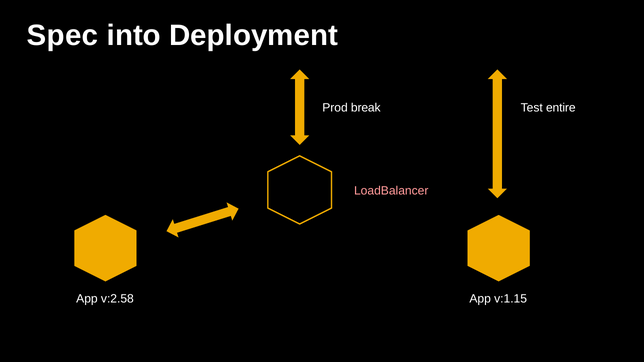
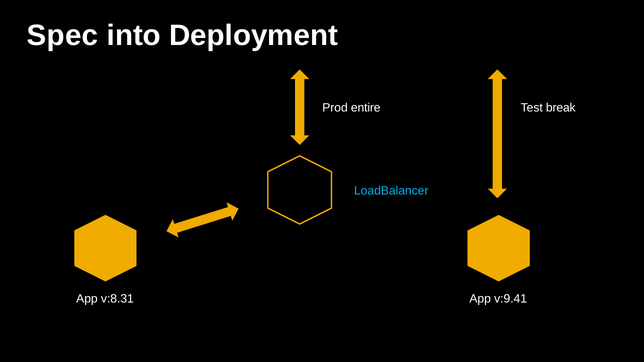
break: break -> entire (366, 108)
entire: entire -> break (561, 108)
LoadBalancer colour: pink -> light blue (391, 191)
v:2.58: v:2.58 -> v:8.31 (117, 299)
v:1.15: v:1.15 -> v:9.41 (511, 299)
